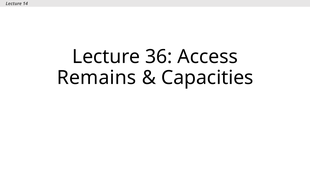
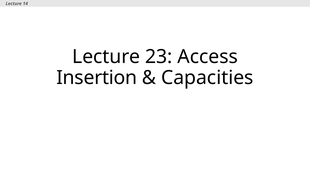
36: 36 -> 23 (159, 57)
Remains: Remains -> Insertion (97, 77)
